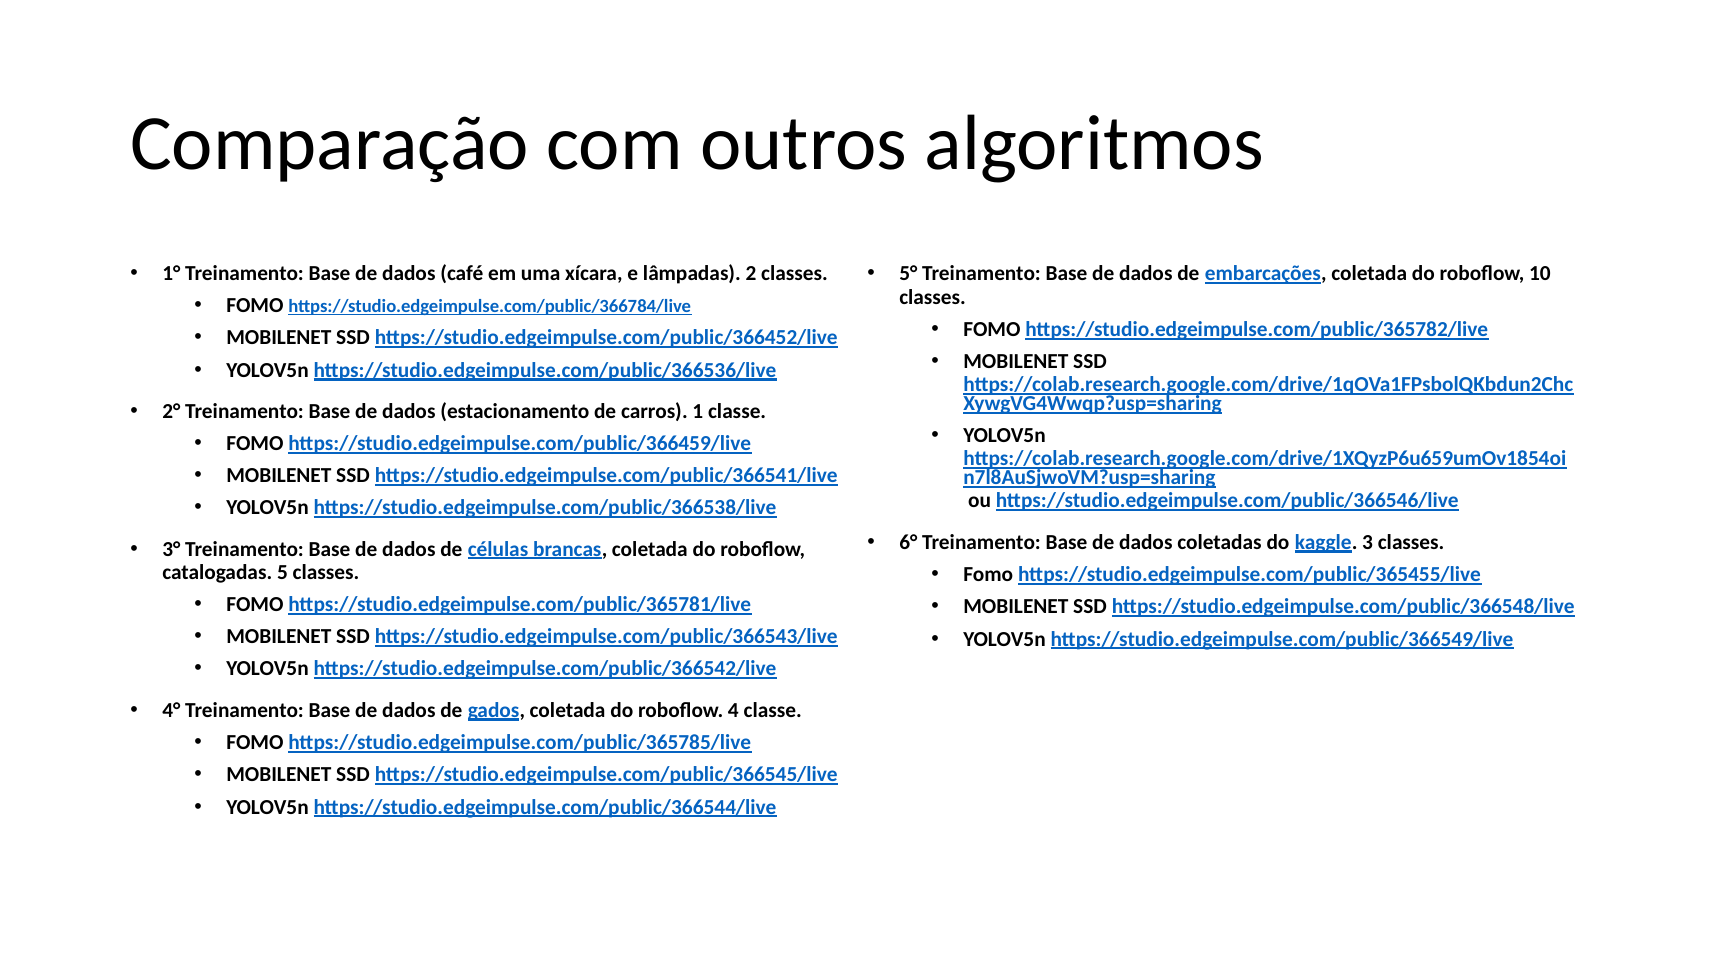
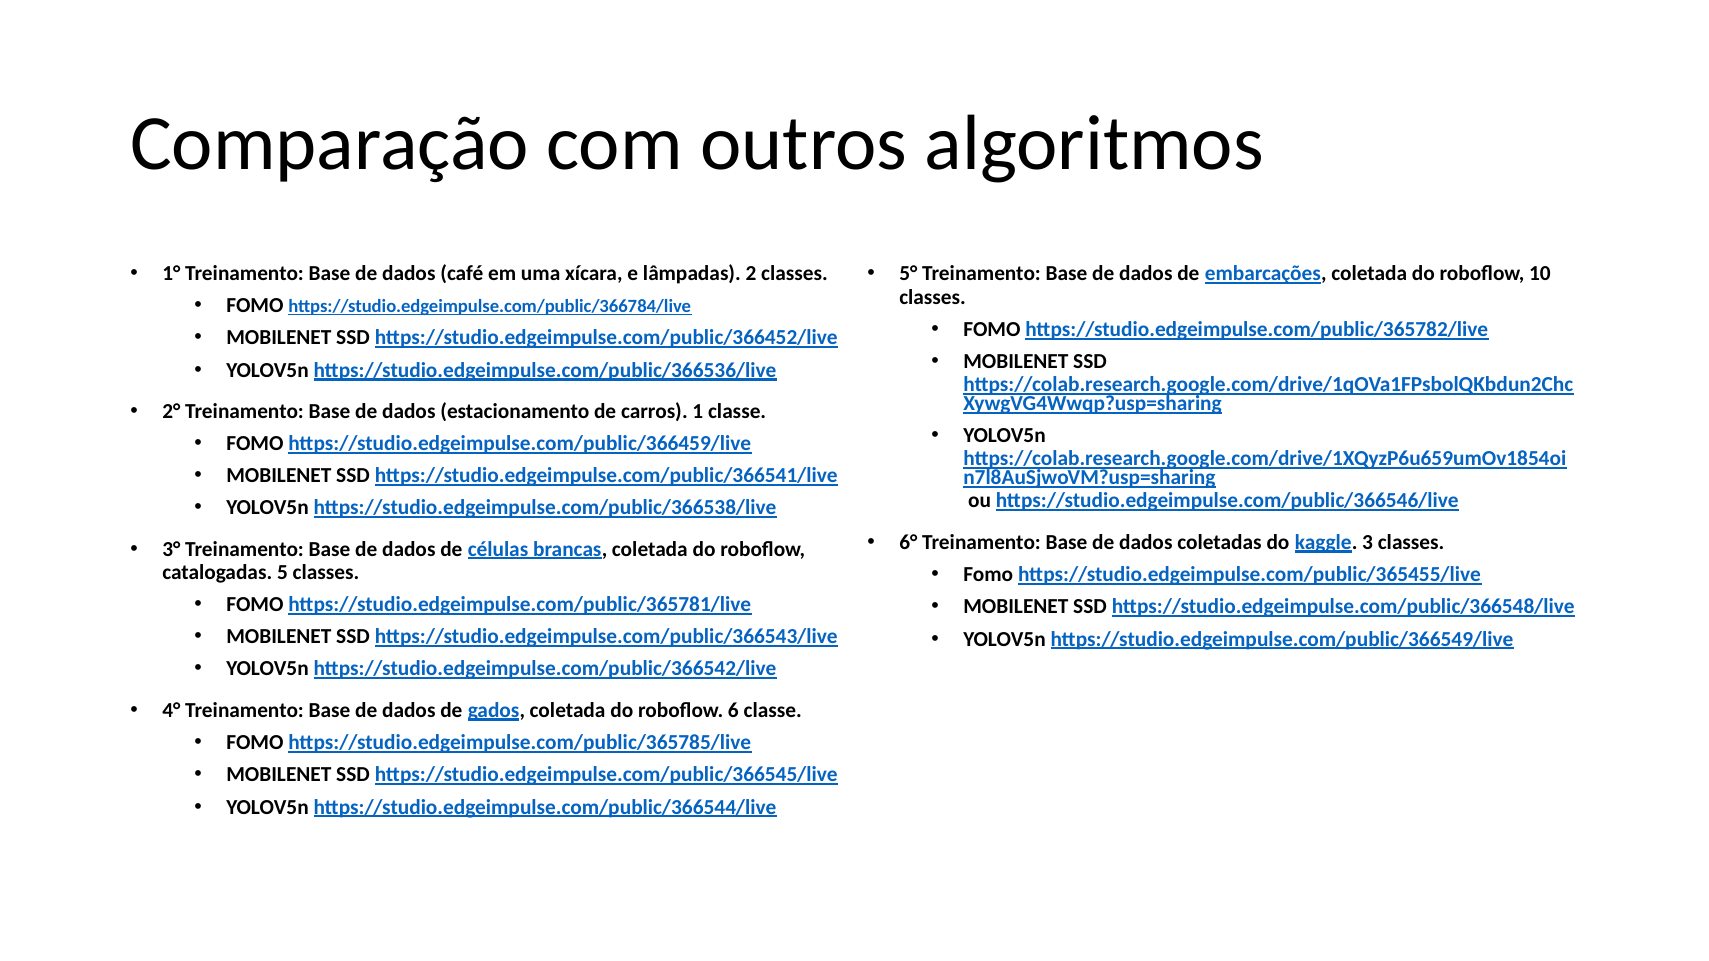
4: 4 -> 6 (733, 710)
